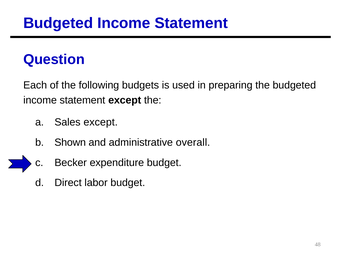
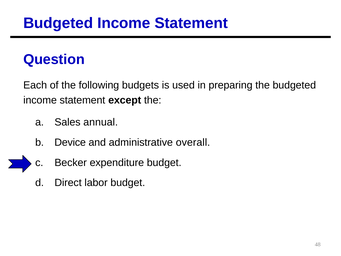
Sales except: except -> annual (101, 122)
Shown: Shown -> Device (70, 142)
